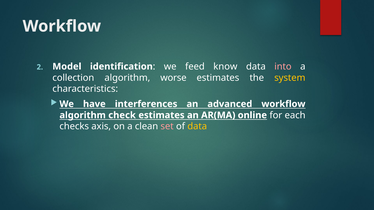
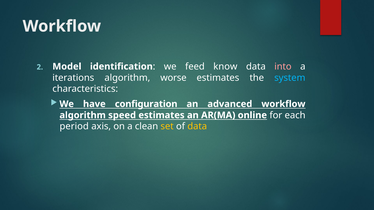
collection: collection -> iterations (73, 78)
system colour: yellow -> light blue (290, 78)
interferences: interferences -> configuration (146, 104)
check: check -> speed (122, 115)
checks: checks -> period (74, 127)
set colour: pink -> yellow (167, 127)
